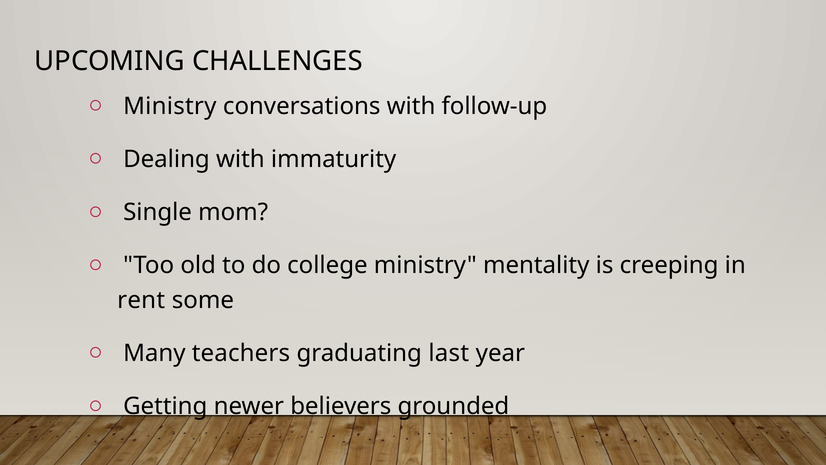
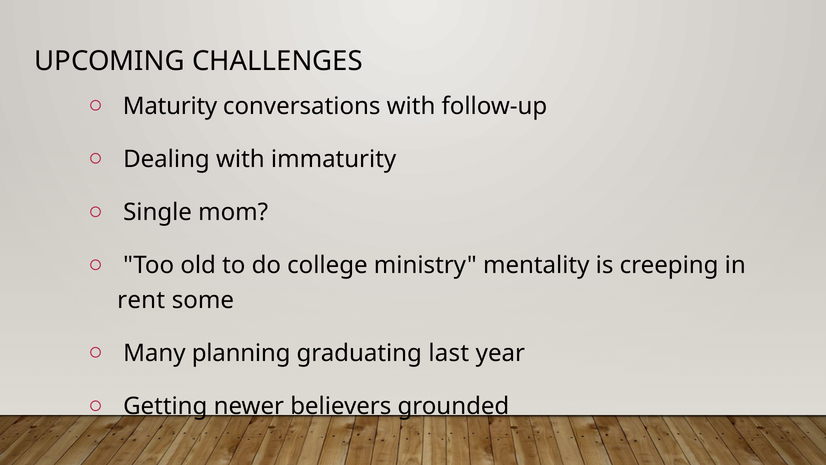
Ministry: Ministry -> Maturity (170, 106)
teachers: teachers -> planning (241, 353)
